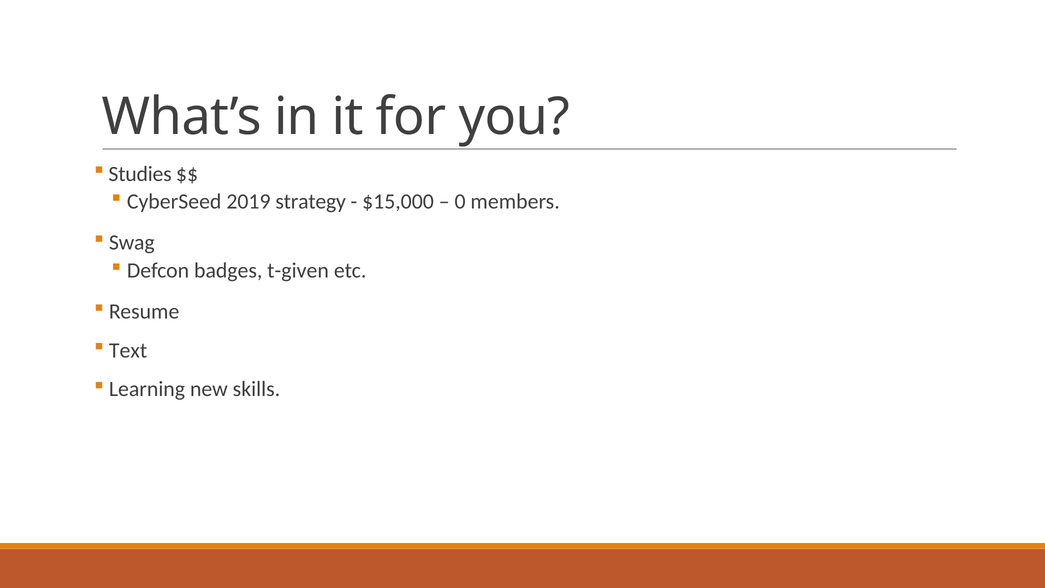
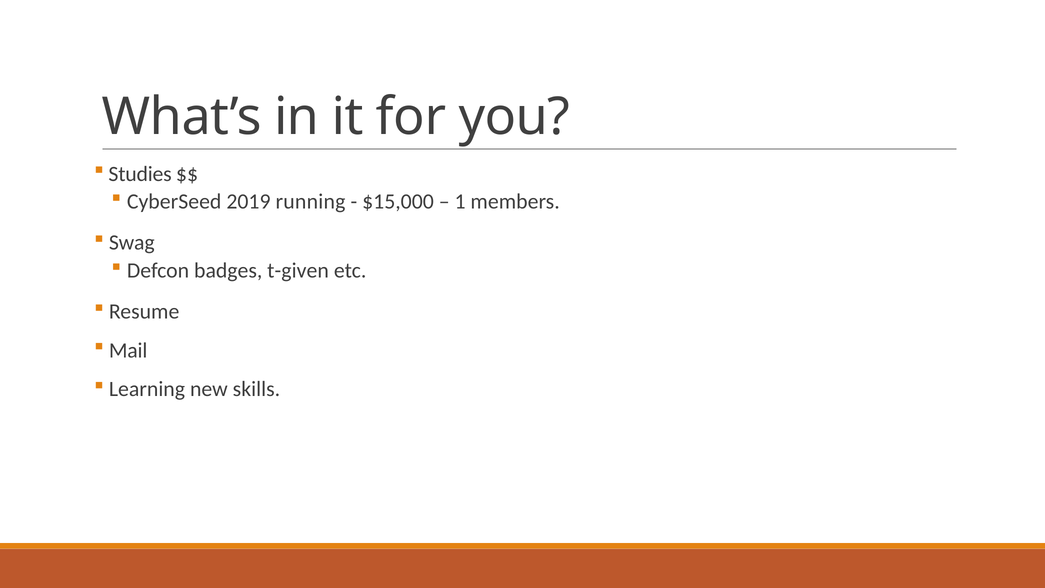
strategy: strategy -> running (310, 202)
0: 0 -> 1 (460, 202)
Text: Text -> Mail (128, 350)
